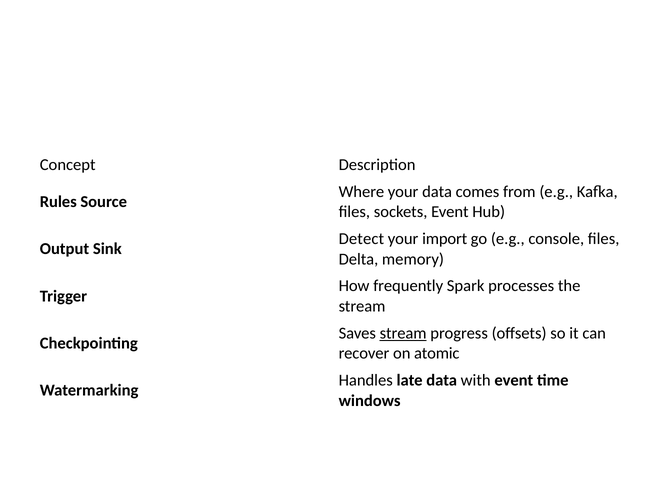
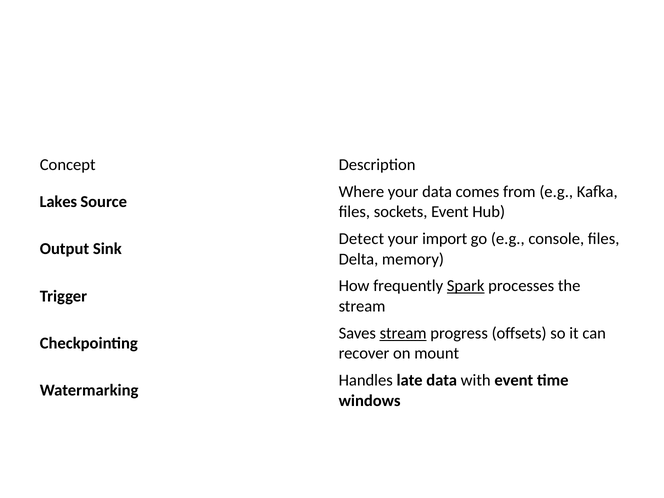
Rules: Rules -> Lakes (58, 202)
Spark underline: none -> present (466, 286)
atomic: atomic -> mount (437, 353)
